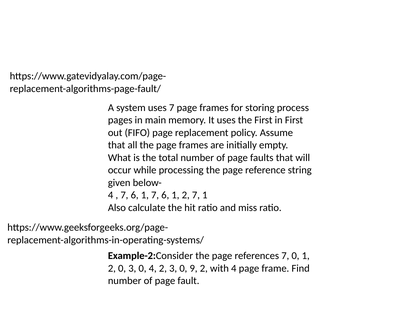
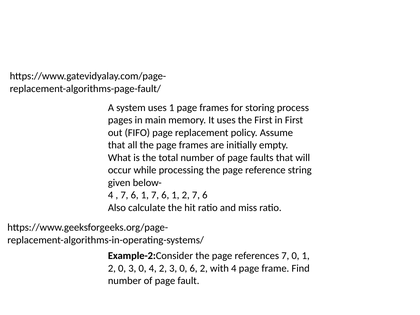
uses 7: 7 -> 1 (172, 108)
2 7 1: 1 -> 6 (205, 195)
0 9: 9 -> 6 (194, 268)
